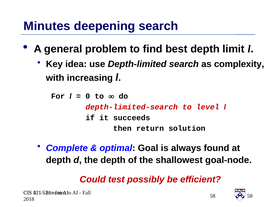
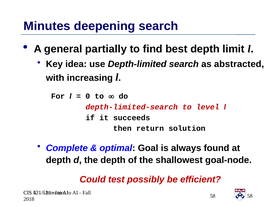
problem: problem -> partially (106, 49)
complexity: complexity -> abstracted (239, 64)
